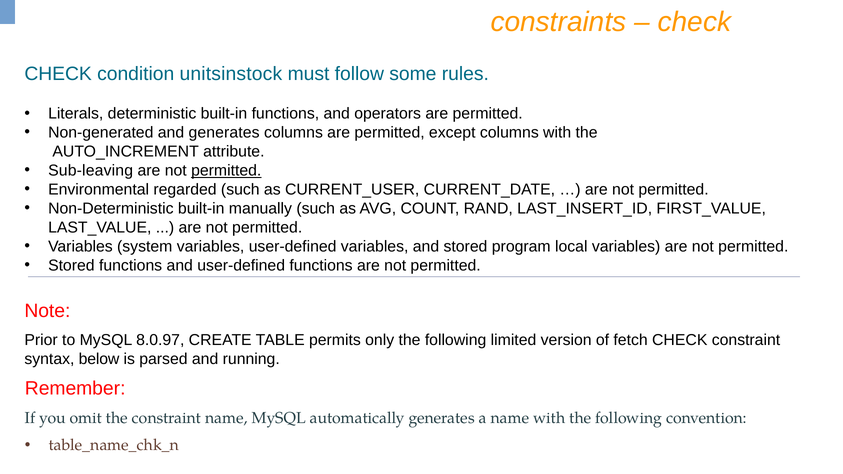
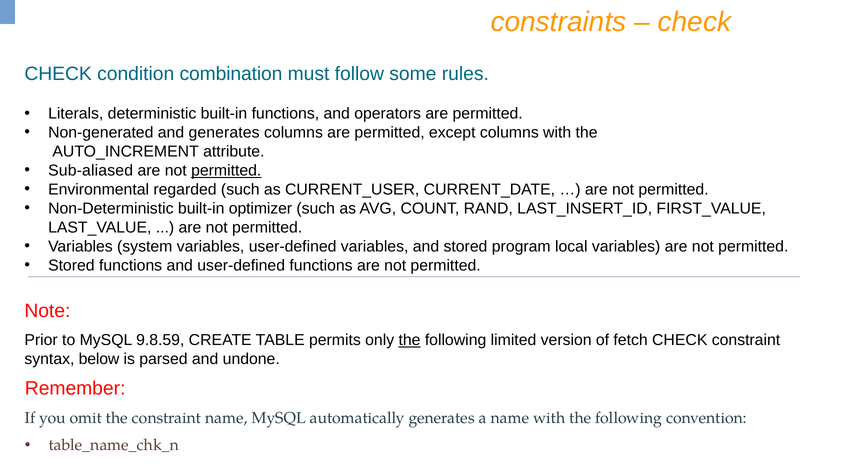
unitsinstock: unitsinstock -> combination (231, 74)
Sub-leaving: Sub-leaving -> Sub-aliased (91, 171)
manually: manually -> optimizer (260, 209)
8.0.97: 8.0.97 -> 9.8.59 (160, 340)
the underline: none -> present (410, 340)
running: running -> undone (251, 359)
